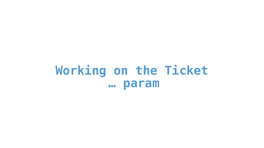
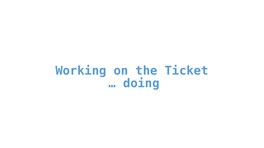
param: param -> doing (141, 84)
